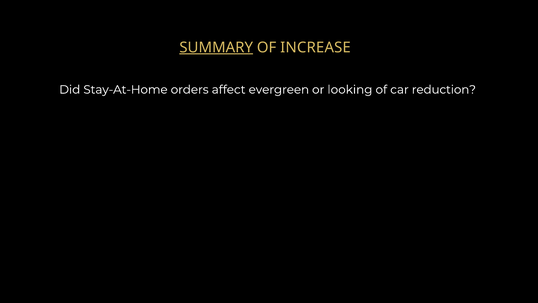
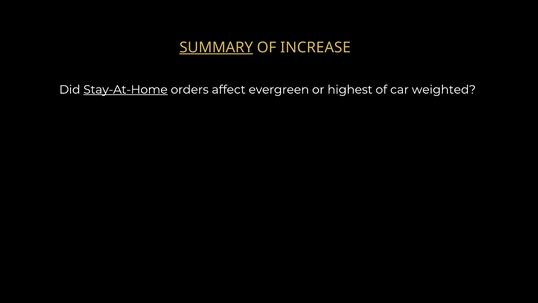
Stay-At-Home underline: none -> present (125, 90)
looking: looking -> highest (350, 90)
reduction: reduction -> weighted (444, 90)
